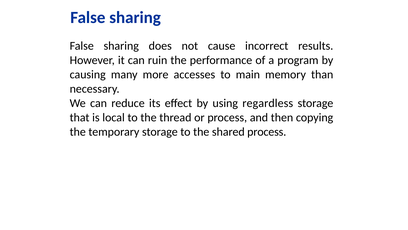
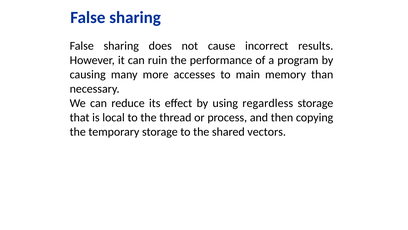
shared process: process -> vectors (267, 132)
